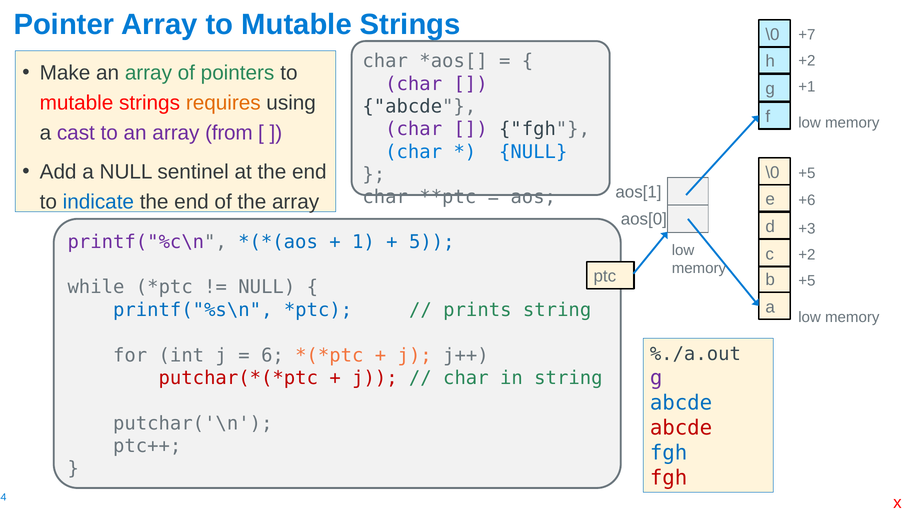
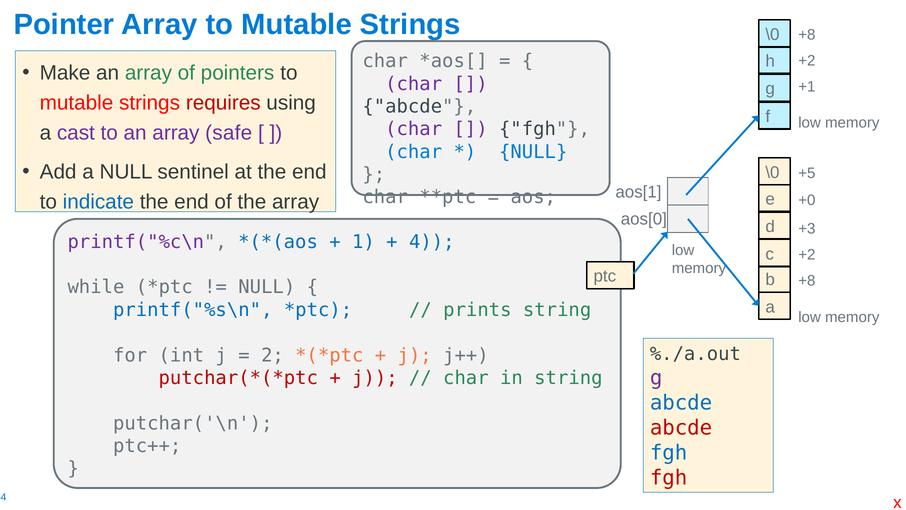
\0 +7: +7 -> +8 (807, 35)
requires colour: orange -> red (223, 103)
from: from -> safe (229, 133)
+6: +6 -> +0 (807, 200)
5: 5 -> 4 (432, 242)
+5: +5 -> +8 (807, 281)
6: 6 -> 2 (272, 355)
